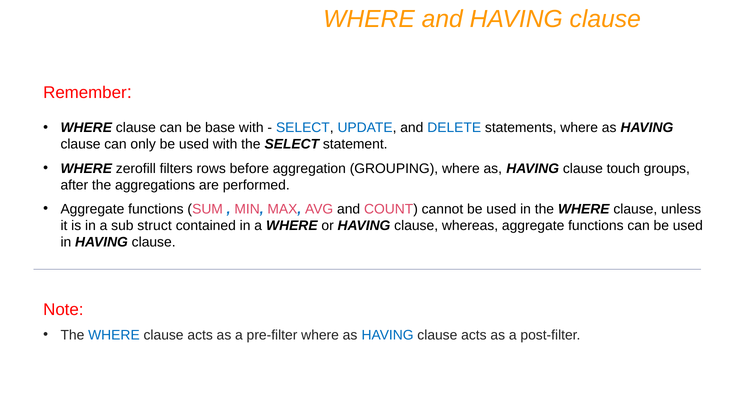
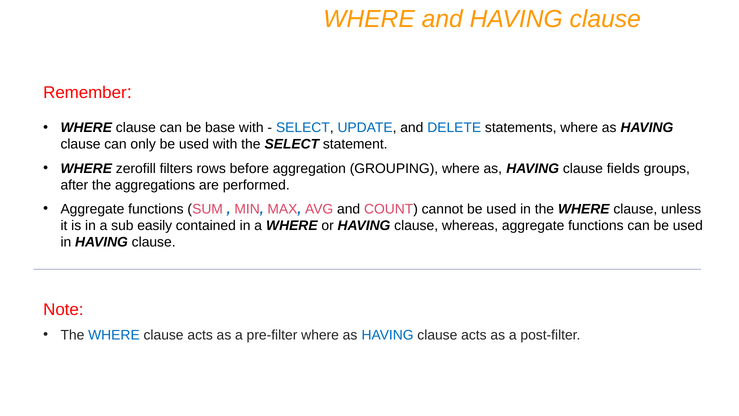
touch: touch -> fields (623, 168)
struct: struct -> easily (155, 226)
